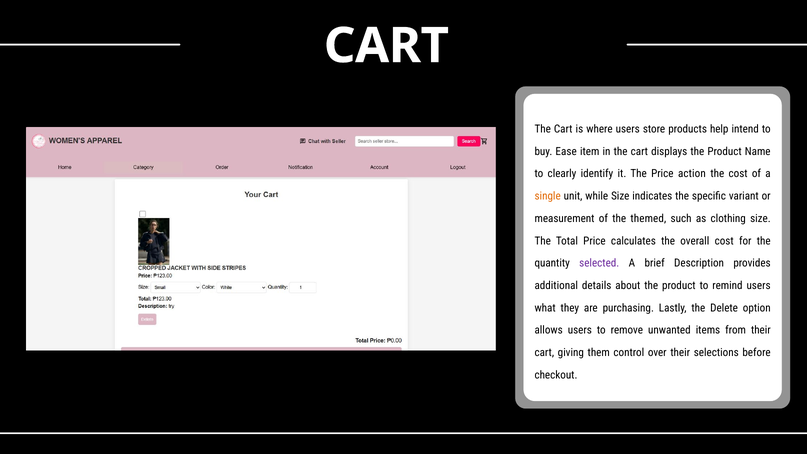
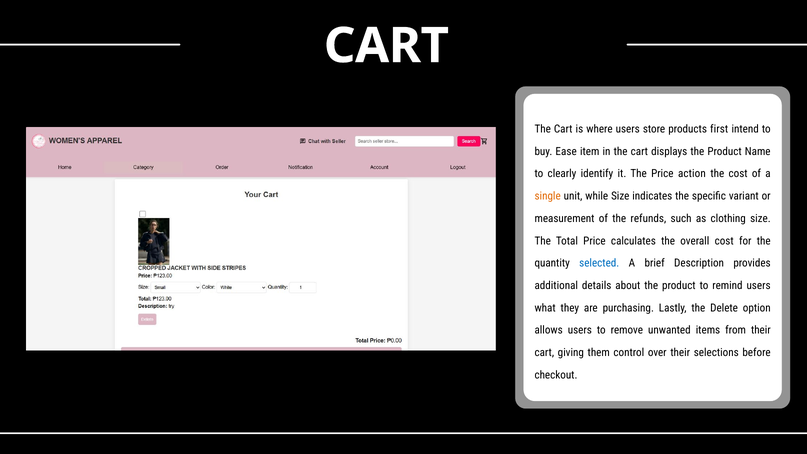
help: help -> first (719, 129)
themed: themed -> refunds (648, 218)
selected colour: purple -> blue (599, 263)
